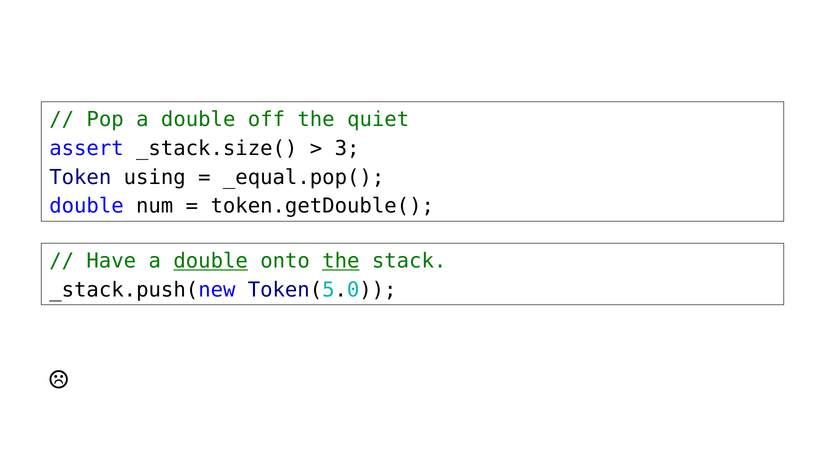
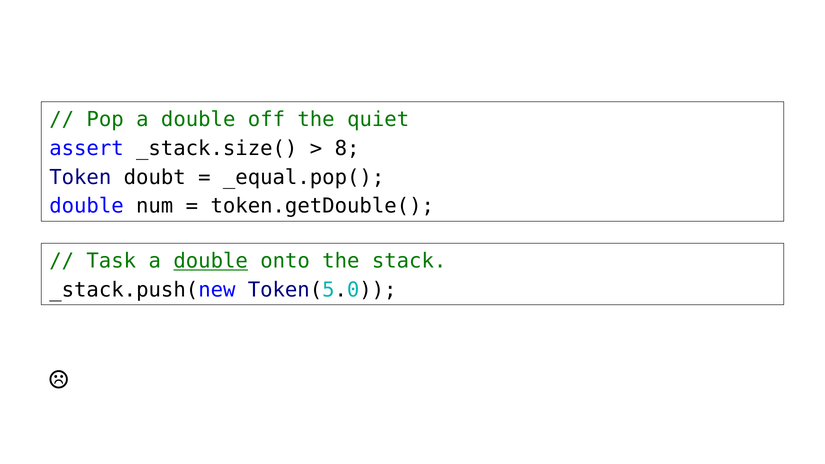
3: 3 -> 8 (347, 148)
using: using -> doubt (155, 177)
Have: Have -> Task (111, 261)
the underline: present -> none (341, 261)
